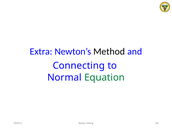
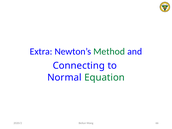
Method colour: black -> green (109, 51)
